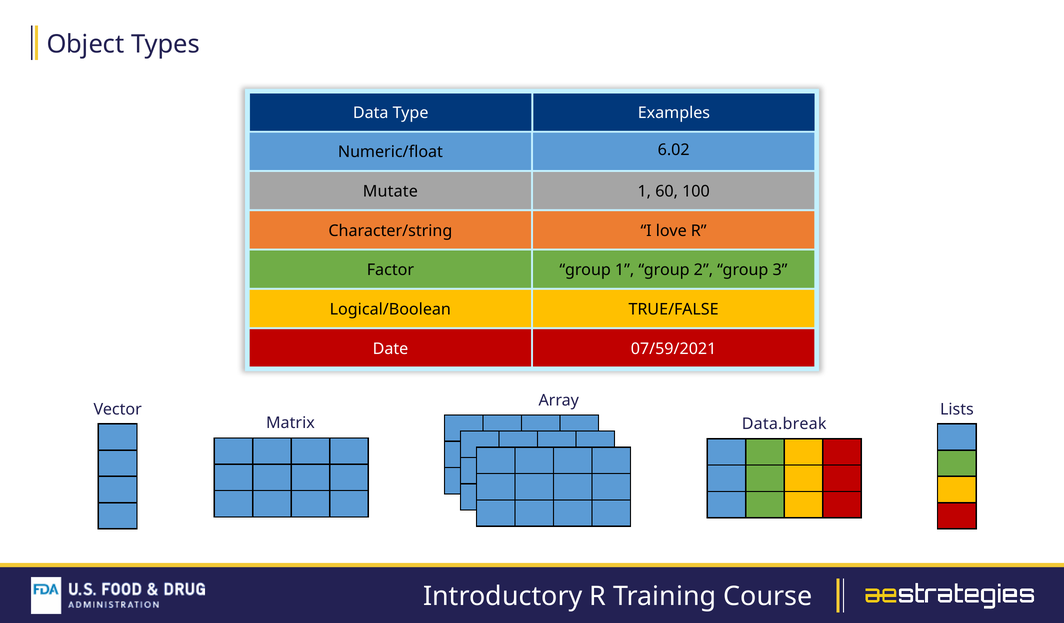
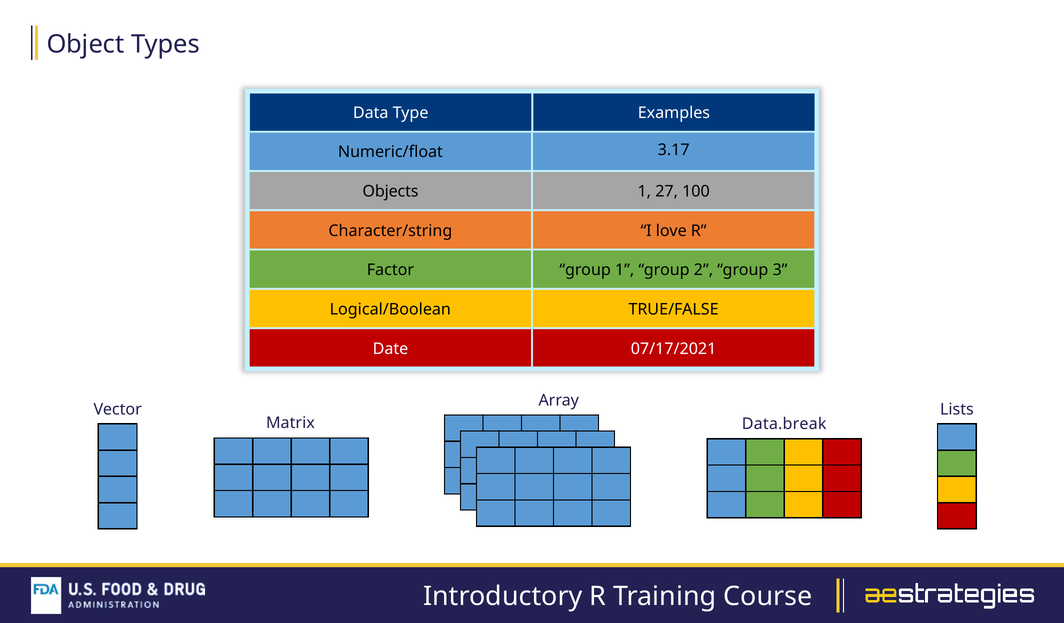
6.02: 6.02 -> 3.17 (674, 150)
Mutate: Mutate -> Objects (391, 192)
60: 60 -> 27 (667, 192)
07/59/2021: 07/59/2021 -> 07/17/2021 (674, 349)
